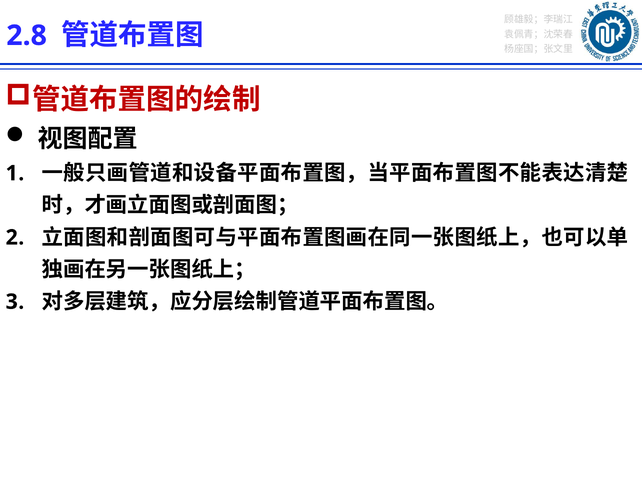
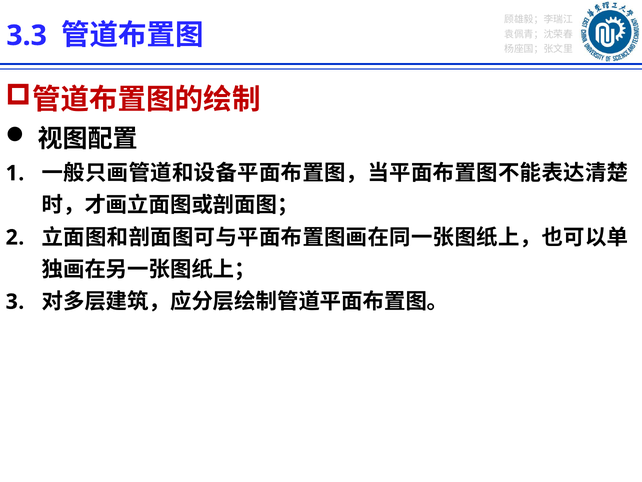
2.8: 2.8 -> 3.3 (27, 36)
